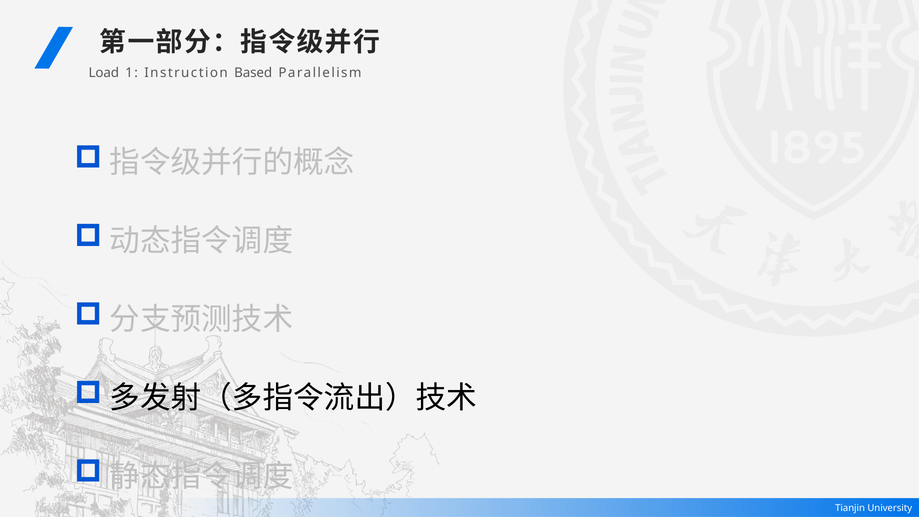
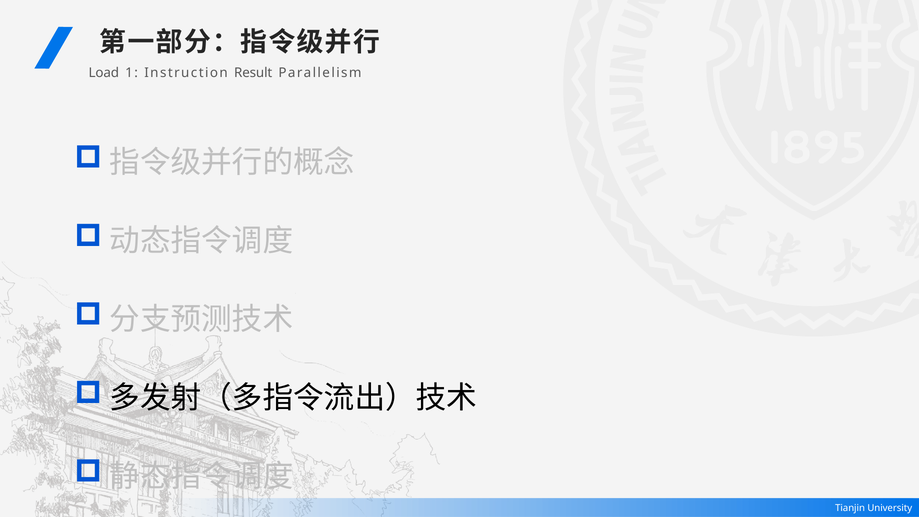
Based: Based -> Result (253, 73)
